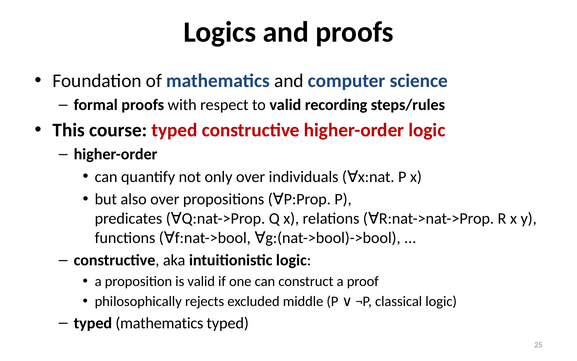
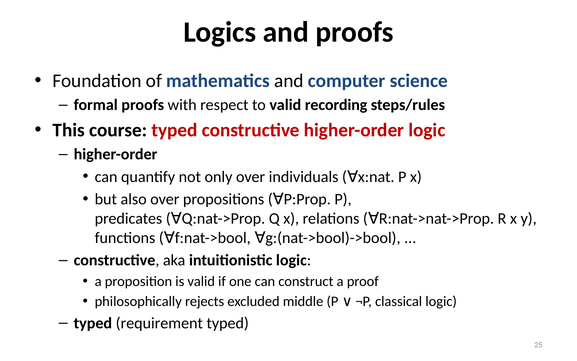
typed mathematics: mathematics -> requirement (159, 323)
